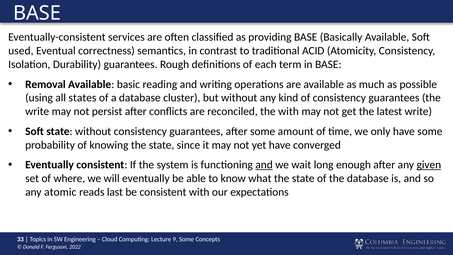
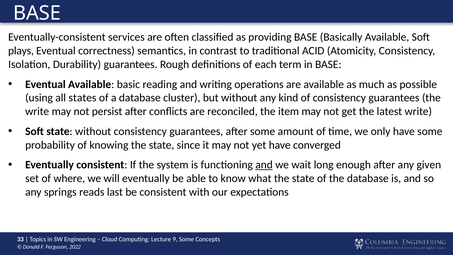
used: used -> plays (21, 51)
Removal: Removal -> Eventual (45, 84)
the with: with -> item (289, 111)
given underline: present -> none (429, 165)
atomic: atomic -> springs (60, 192)
